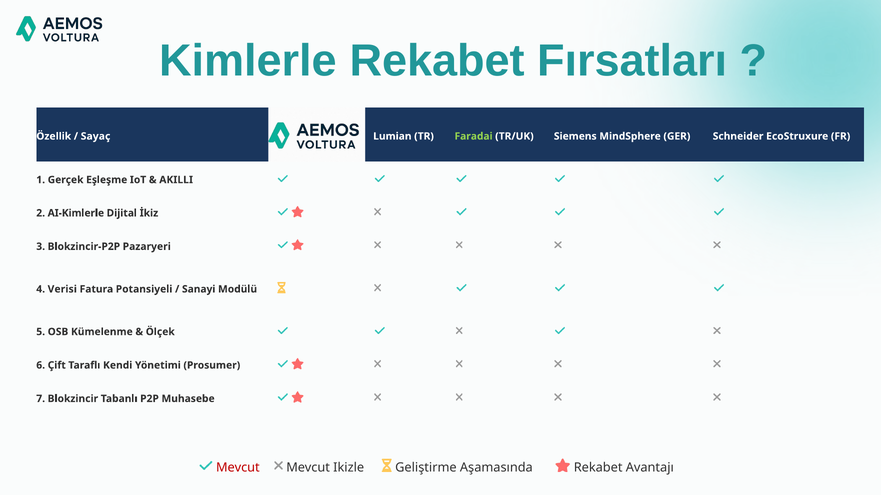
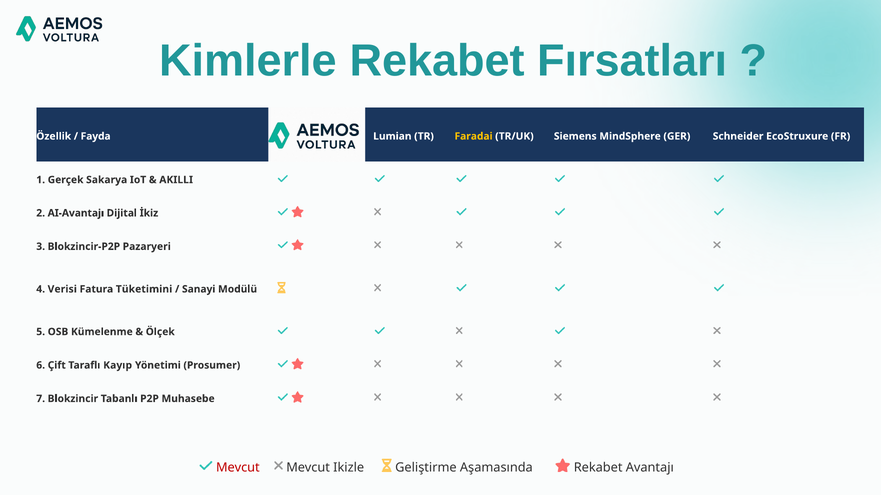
Sayaç: Sayaç -> Fayda (96, 136)
Faradai colour: light green -> yellow (474, 136)
Eşleşme: Eşleşme -> Sakarya (107, 180)
AI-Kimlerle: AI-Kimlerle -> AI-Avantajı (76, 213)
Potansiyeli: Potansiyeli -> Tüketimini (144, 289)
Kendi: Kendi -> Kayıp (118, 366)
